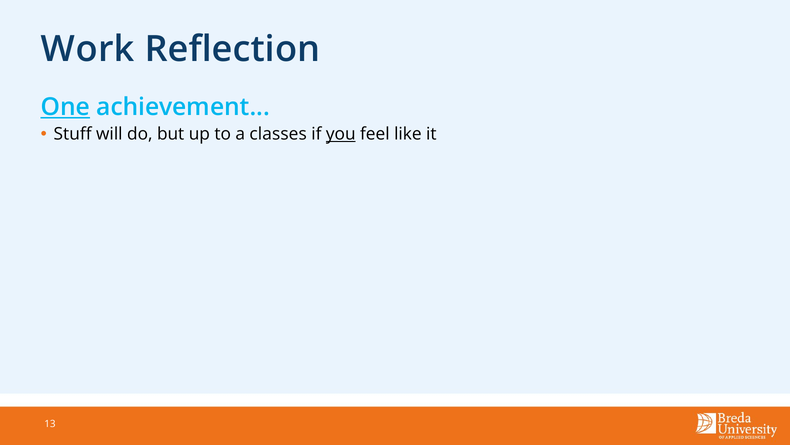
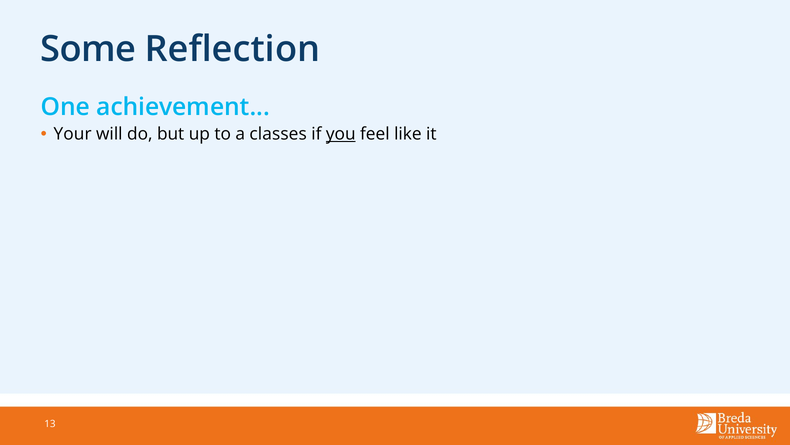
Work: Work -> Some (88, 49)
One underline: present -> none (65, 107)
Stuff: Stuff -> Your (73, 134)
